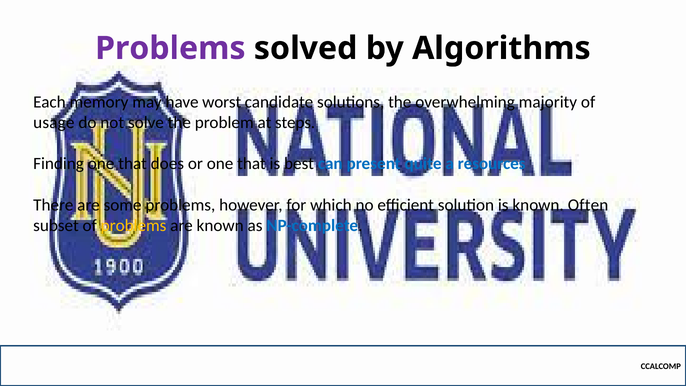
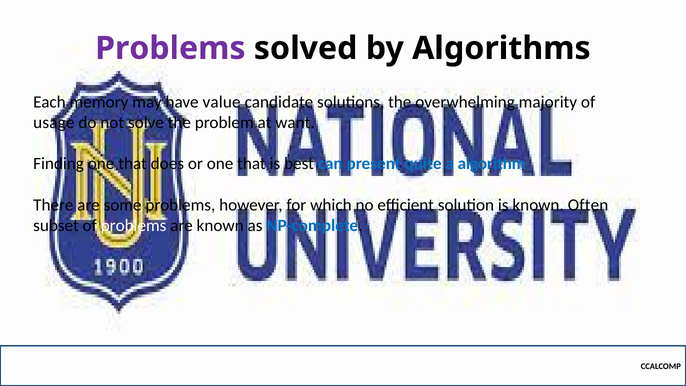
worst: worst -> value (222, 102)
steps: steps -> want (295, 123)
resources: resources -> algorithm (492, 164)
problems colour: yellow -> white (134, 225)
